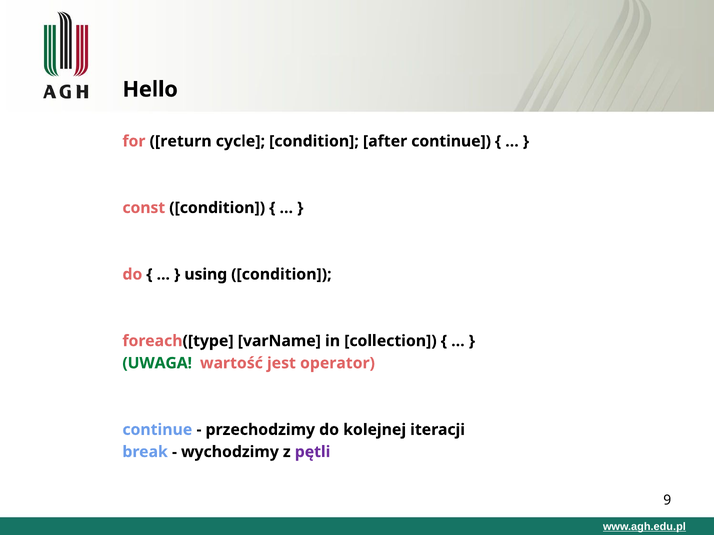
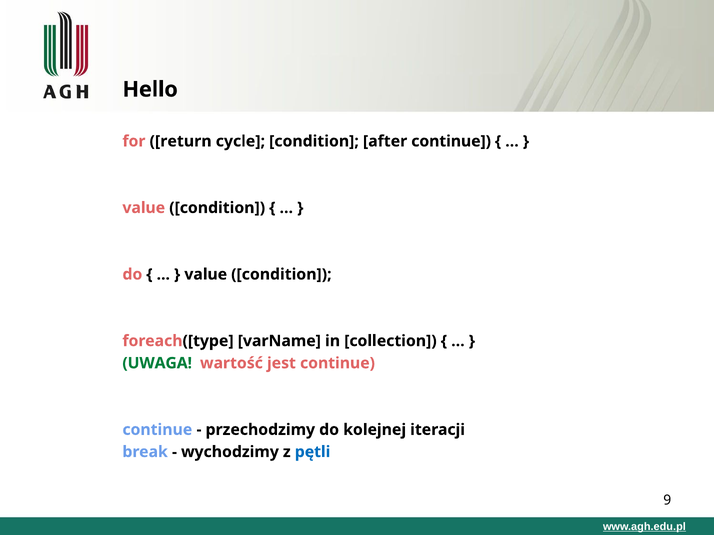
const: const -> value (144, 208)
using: using -> value (206, 275)
jest operator: operator -> continue (337, 363)
pętli colour: purple -> blue (313, 452)
